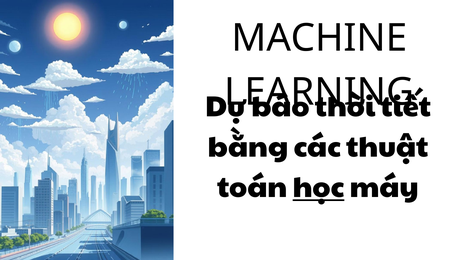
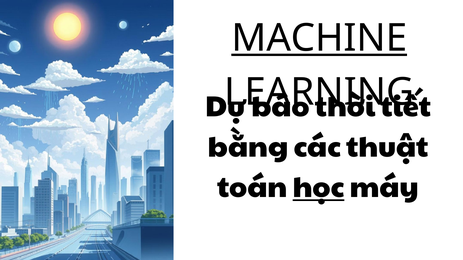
MACHINE underline: none -> present (319, 38)
